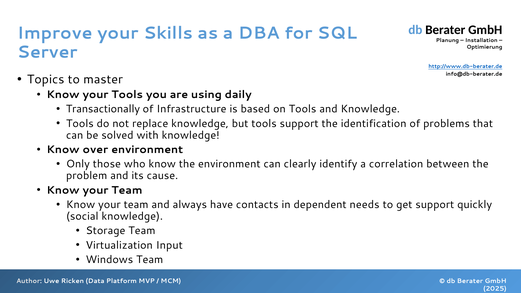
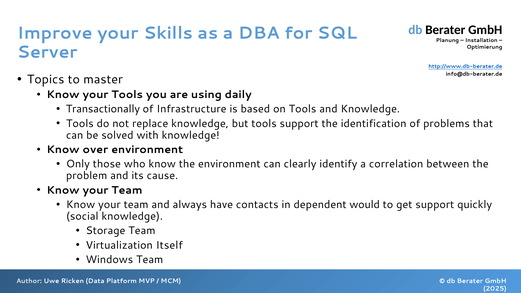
needs: needs -> would (365, 205)
Input: Input -> Itself (169, 245)
